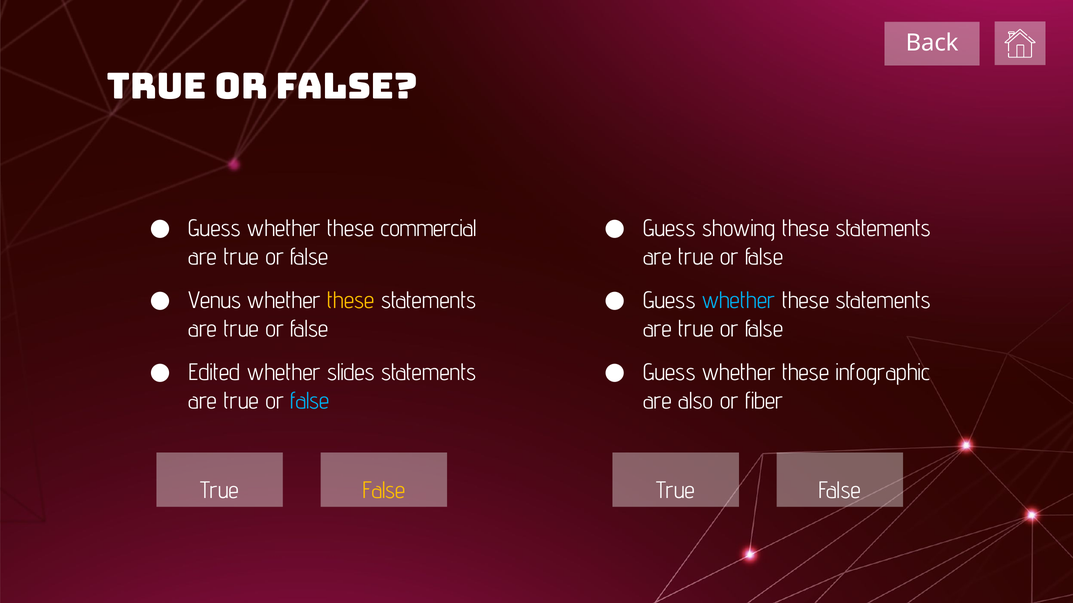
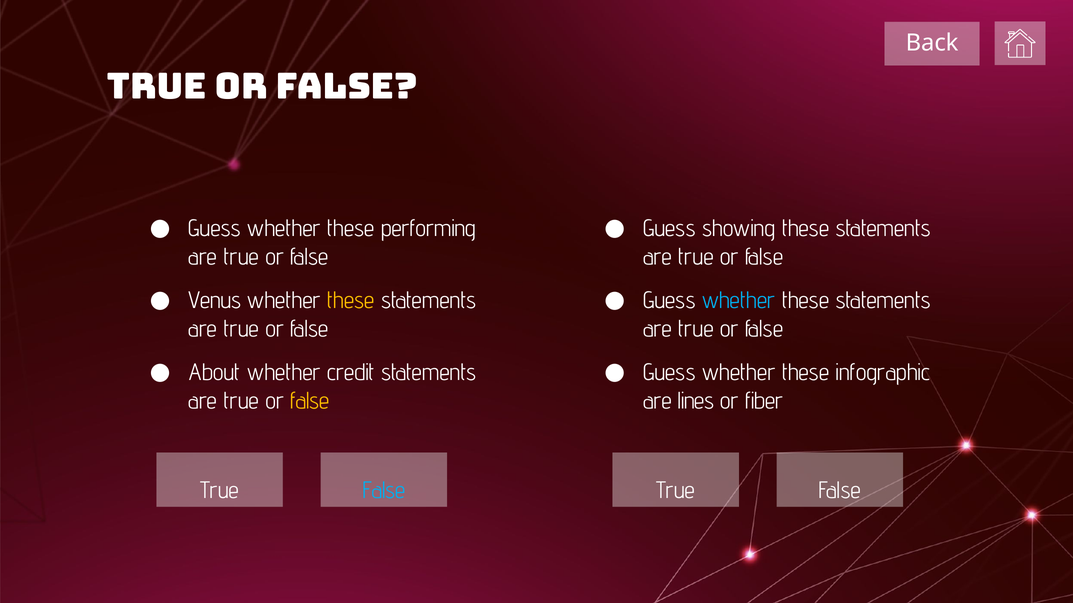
commercial: commercial -> performing (429, 228)
Edited: Edited -> About (214, 373)
slides: slides -> credit (351, 373)
false colour: light blue -> yellow (310, 401)
also: also -> lines (696, 401)
False colour: yellow -> light blue (384, 491)
